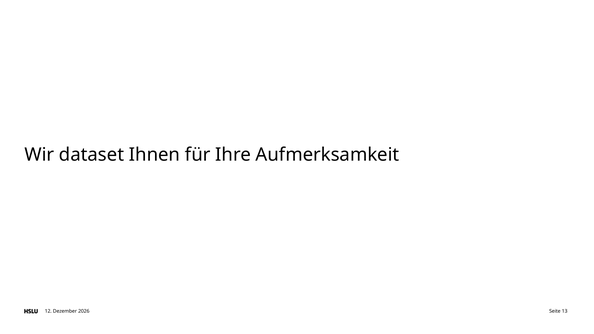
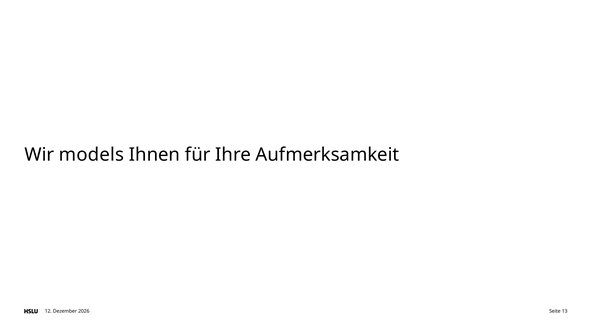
dataset: dataset -> models (91, 155)
